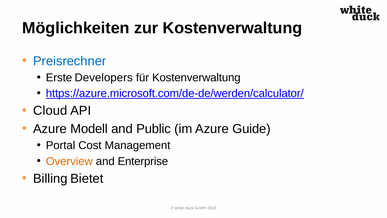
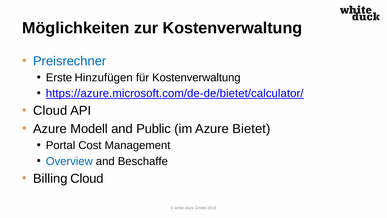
Developers: Developers -> Hinzufügen (104, 78)
https://azure.microsoft.com/de-de/werden/calculator/: https://azure.microsoft.com/de-de/werden/calculator/ -> https://azure.microsoft.com/de-de/bietet/calculator/ (175, 93)
Guide: Guide -> Bietet (251, 129)
Overview colour: orange -> blue (69, 161)
Enterprise: Enterprise -> Beschaffe (143, 161)
Billing Bietet: Bietet -> Cloud (87, 178)
